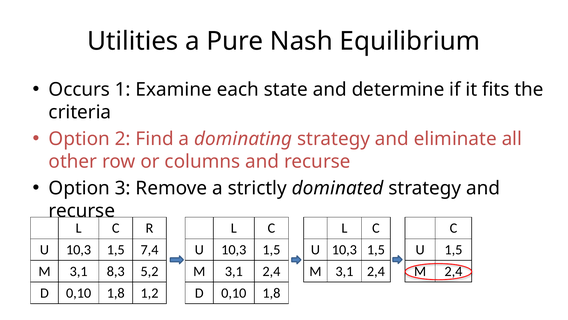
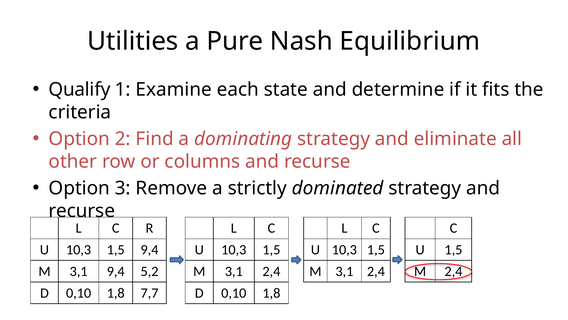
Occurs: Occurs -> Qualify (79, 89)
1,5 7,4: 7,4 -> 9,4 (150, 249)
3,1 8,3: 8,3 -> 9,4 (116, 271)
1,2: 1,2 -> 7,7 (150, 293)
